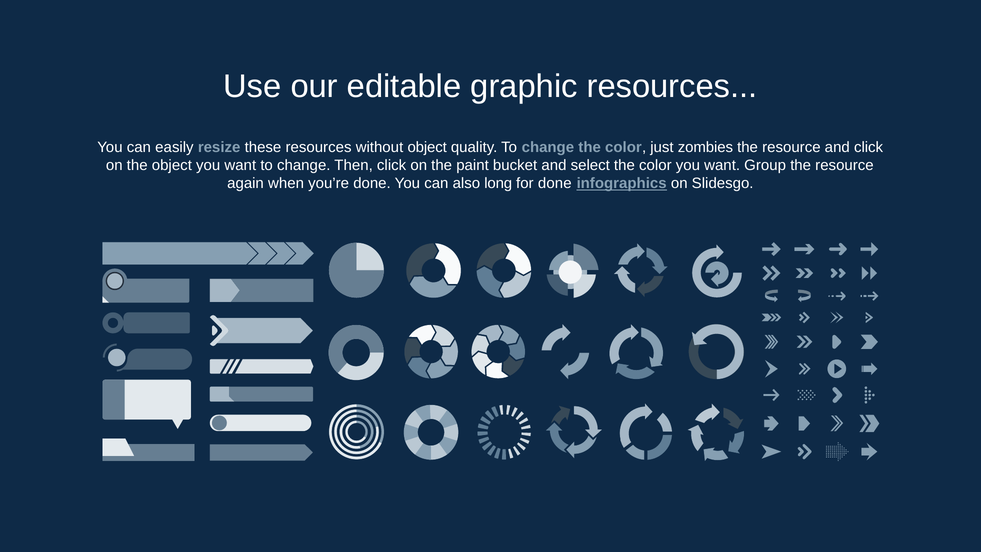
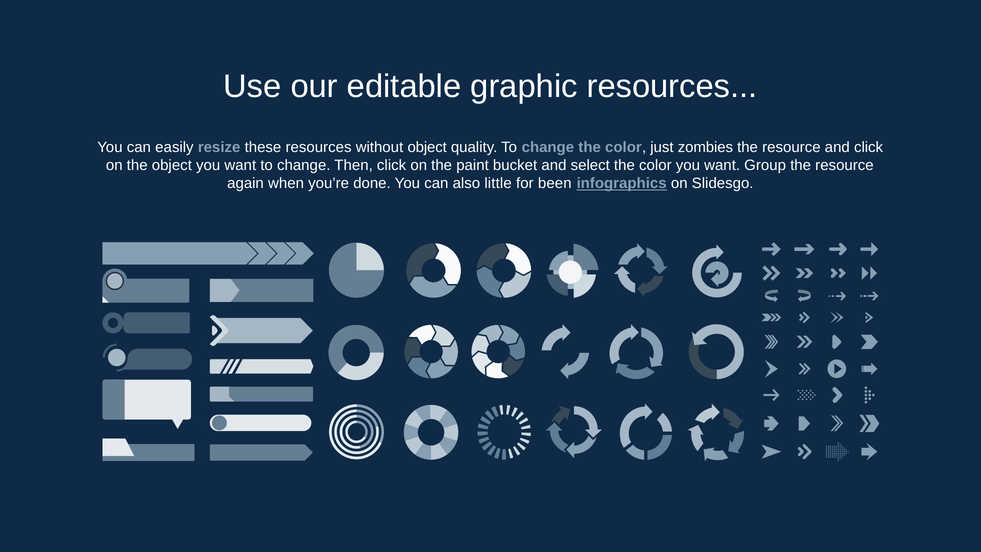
long: long -> little (498, 183)
for done: done -> been (555, 183)
